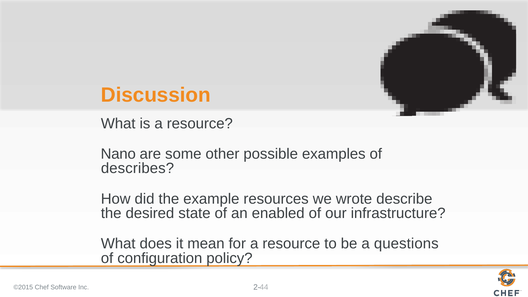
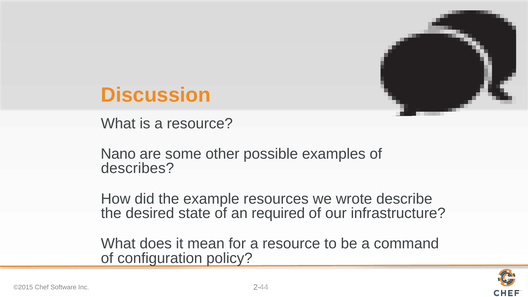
enabled: enabled -> required (278, 213)
questions: questions -> command (406, 244)
